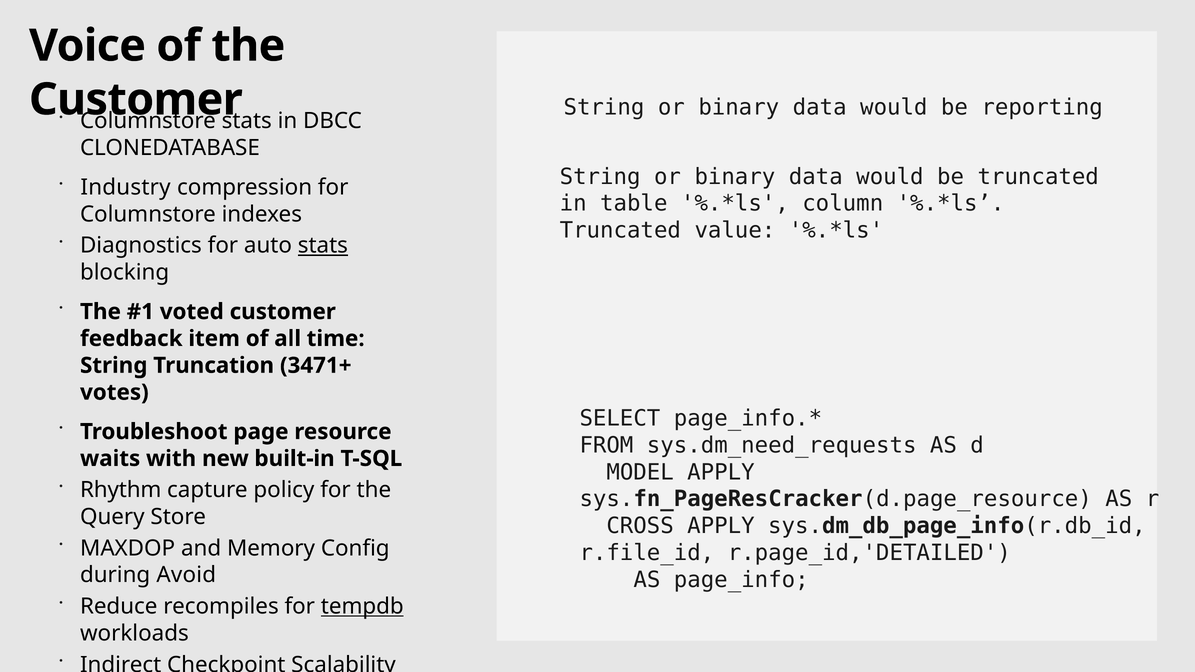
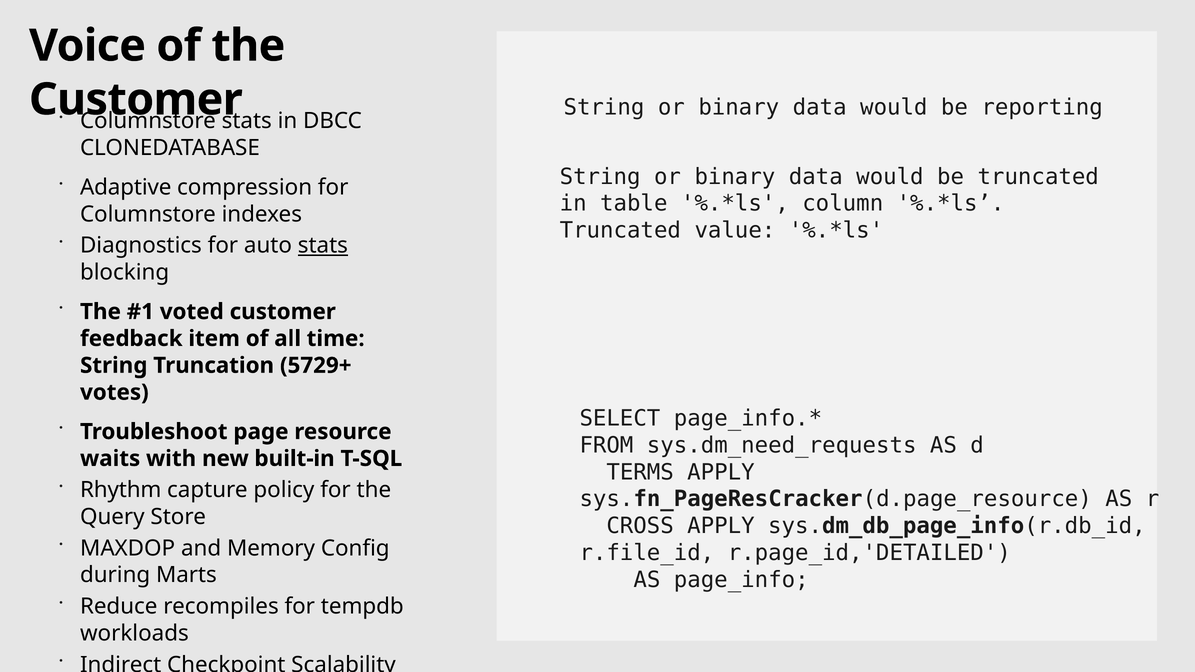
Industry: Industry -> Adaptive (126, 187)
3471+: 3471+ -> 5729+ (316, 366)
MODEL: MODEL -> TERMS (640, 472)
Avoid: Avoid -> Marts (186, 575)
tempdb underline: present -> none (362, 607)
